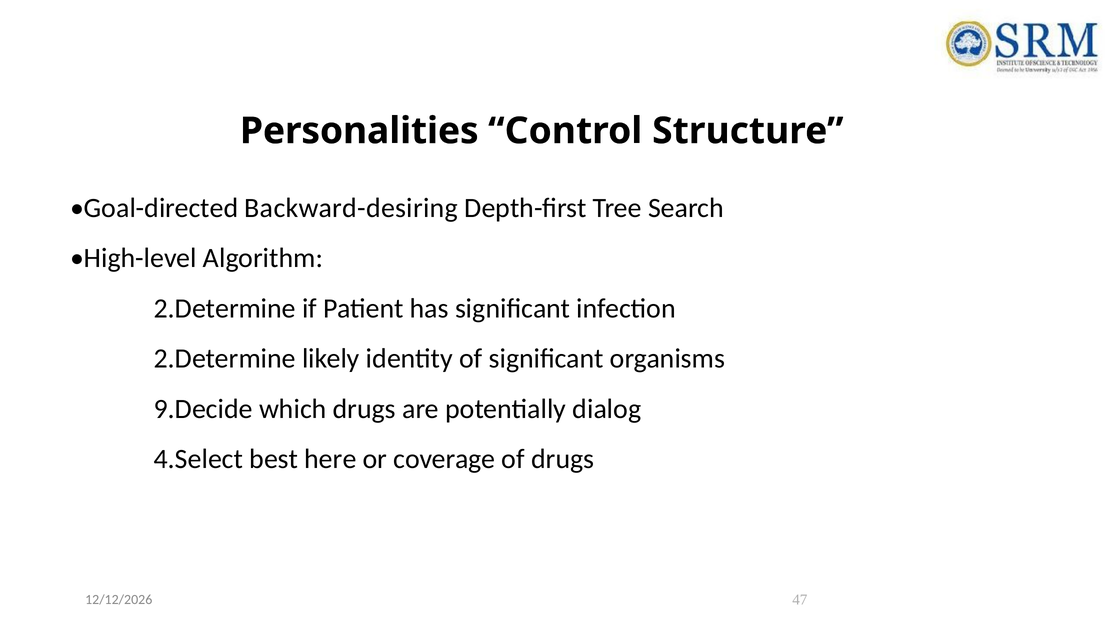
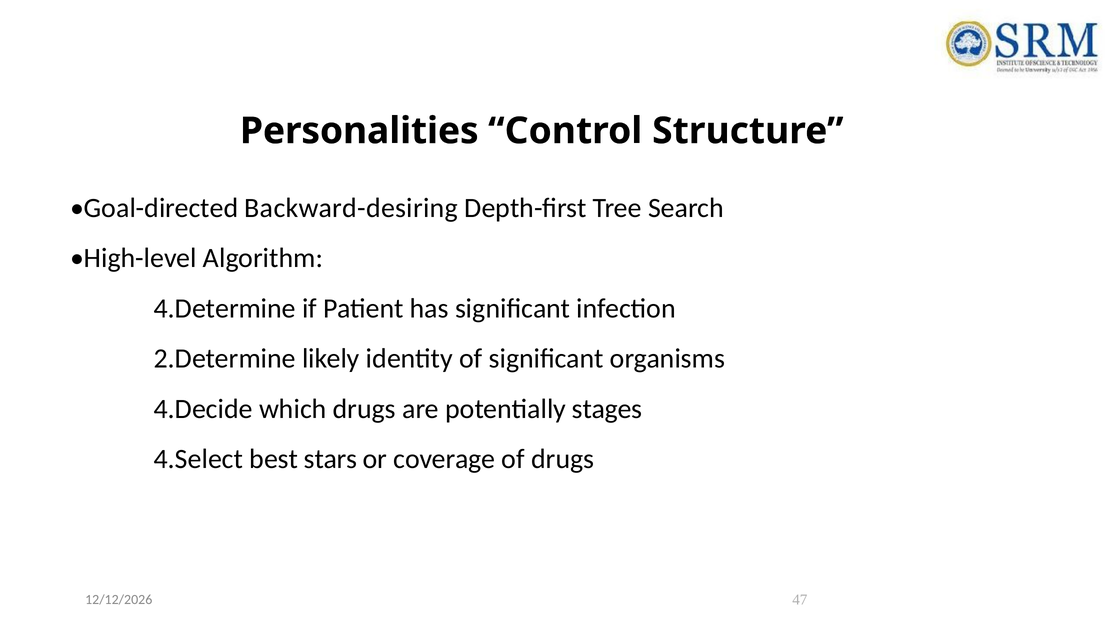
2.Determine: 2.Determine -> 4.Determine (225, 308)
9.Decide: 9.Decide -> 4.Decide (203, 409)
dialog: dialog -> stages (607, 409)
here: here -> stars (330, 459)
